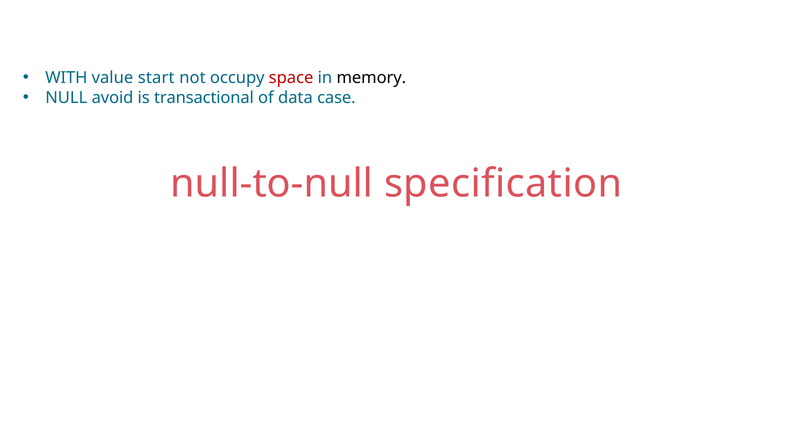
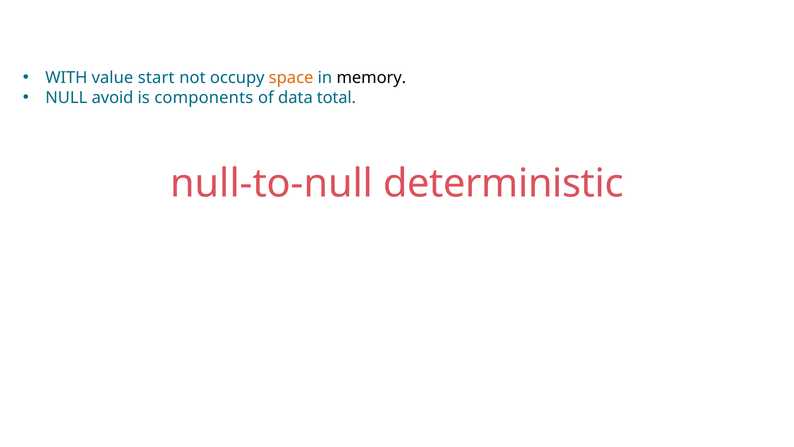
space colour: red -> orange (291, 78)
transactional: transactional -> components (204, 98)
case: case -> total (336, 98)
specification: specification -> deterministic (504, 183)
